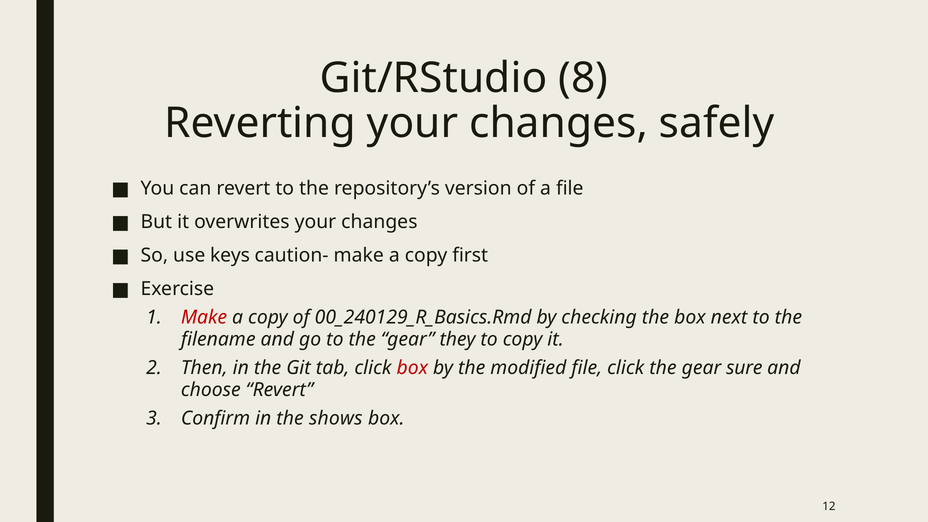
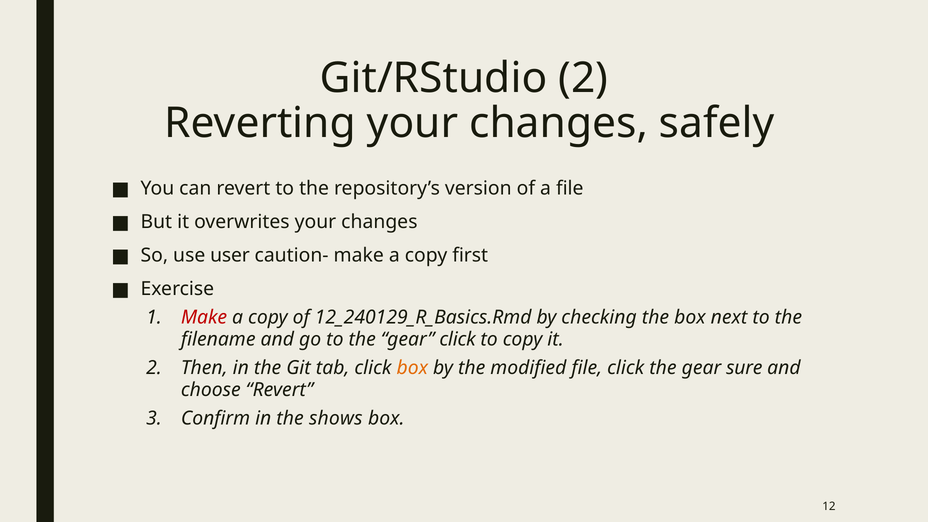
Git/RStudio 8: 8 -> 2 (583, 78)
keys: keys -> user (230, 255)
00_240129_R_Basics.Rmd: 00_240129_R_Basics.Rmd -> 12_240129_R_Basics.Rmd (423, 318)
gear they: they -> click (458, 339)
box colour: red -> orange (412, 368)
